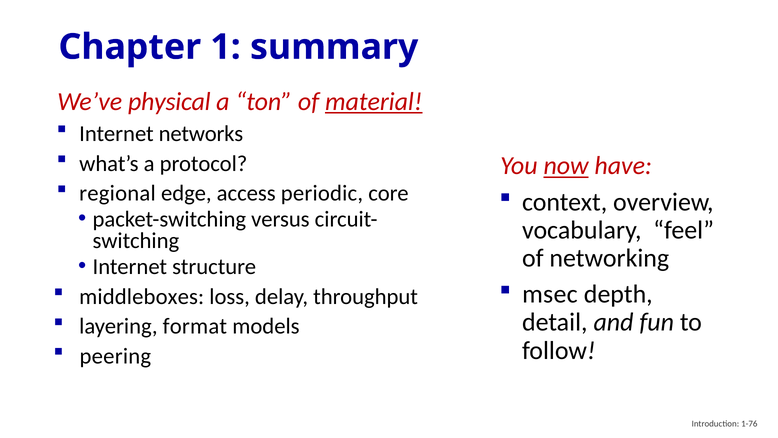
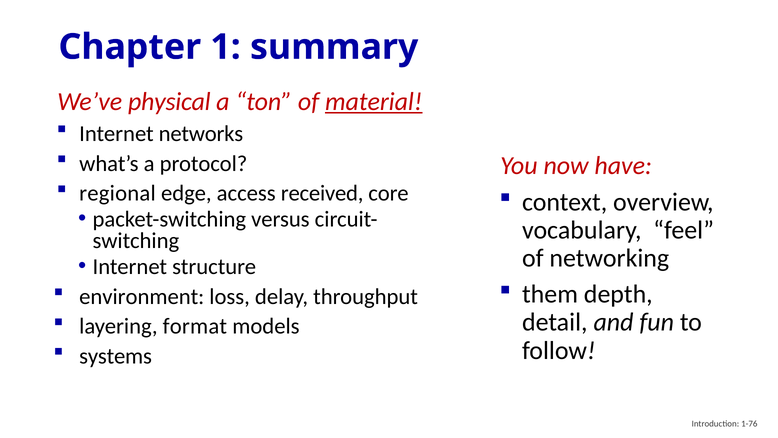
now underline: present -> none (566, 166)
periodic: periodic -> received (322, 193)
msec: msec -> them (550, 294)
middleboxes: middleboxes -> environment (142, 296)
peering: peering -> systems (116, 356)
